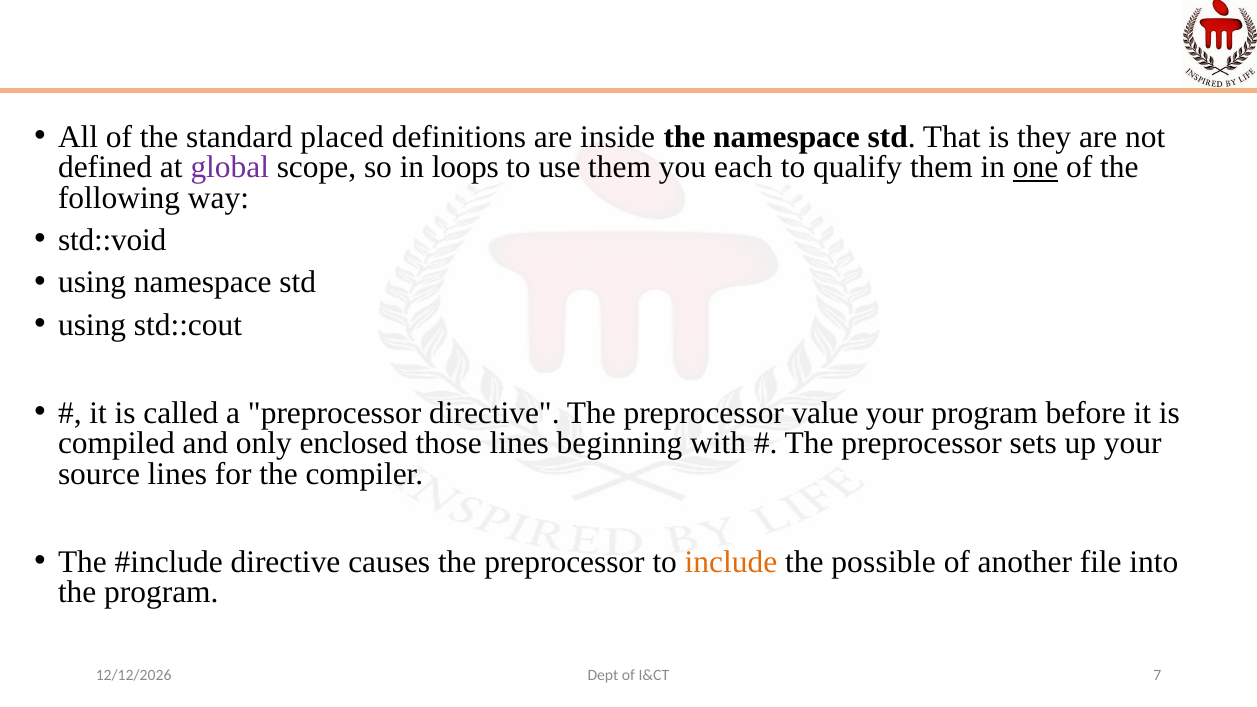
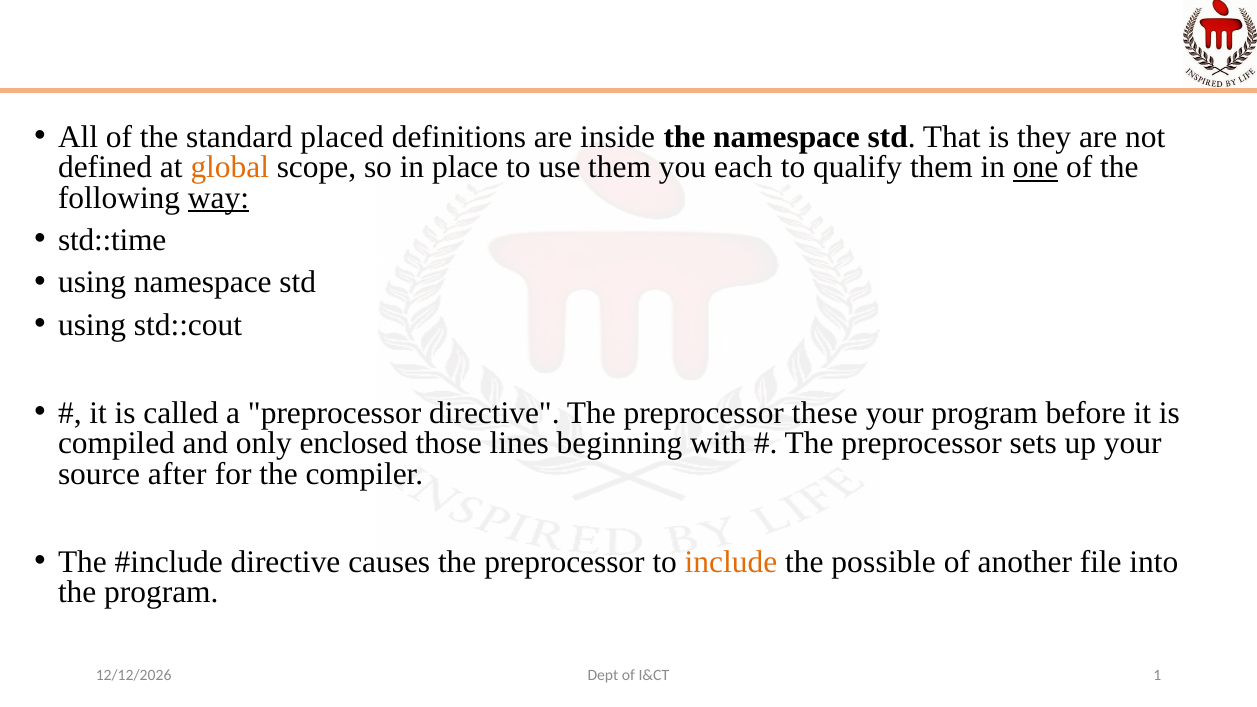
global colour: purple -> orange (230, 167)
loops: loops -> place (465, 167)
way underline: none -> present (218, 198)
std::void: std::void -> std::time (112, 240)
value: value -> these (825, 413)
source lines: lines -> after (177, 474)
7: 7 -> 1 (1157, 675)
